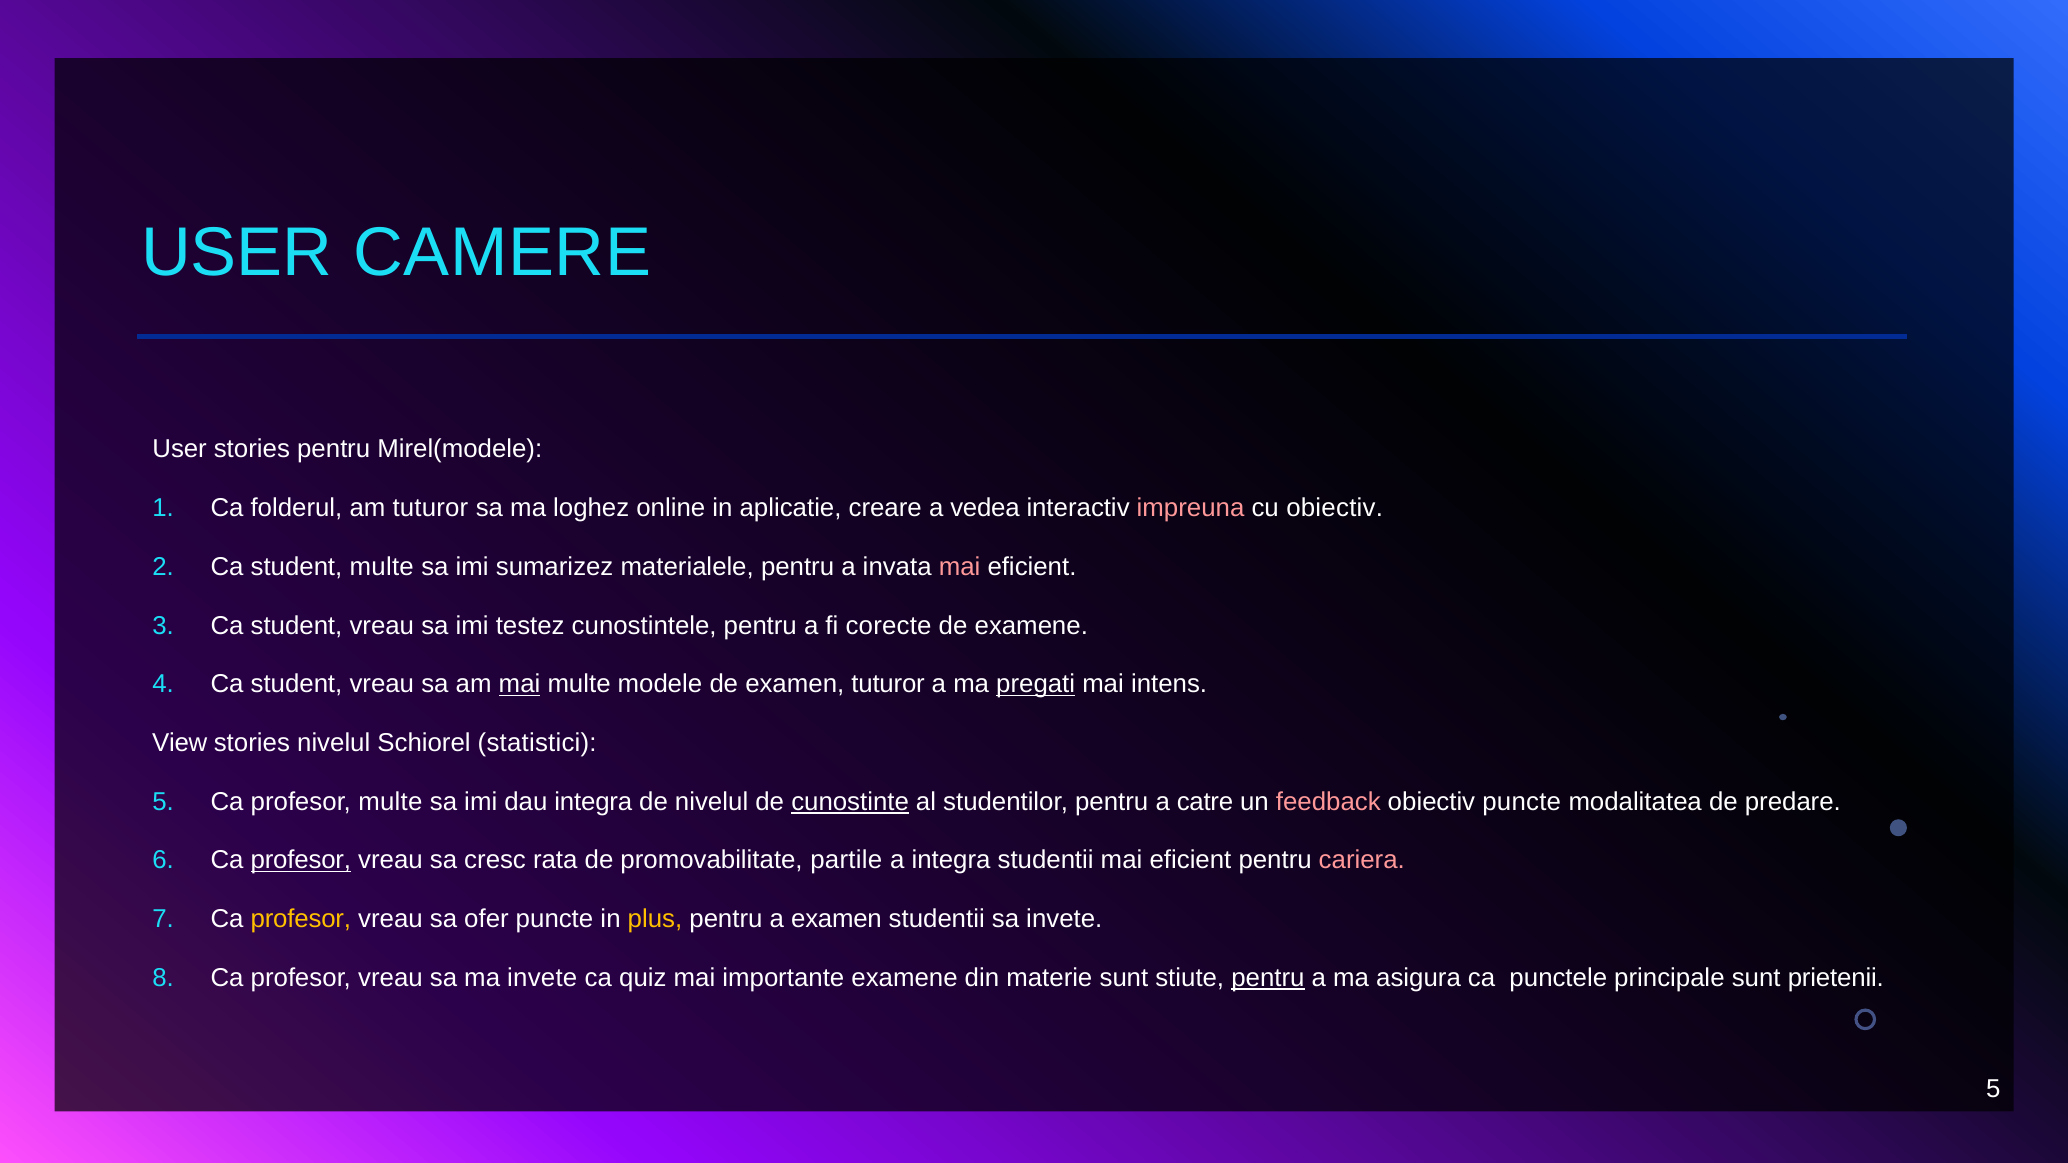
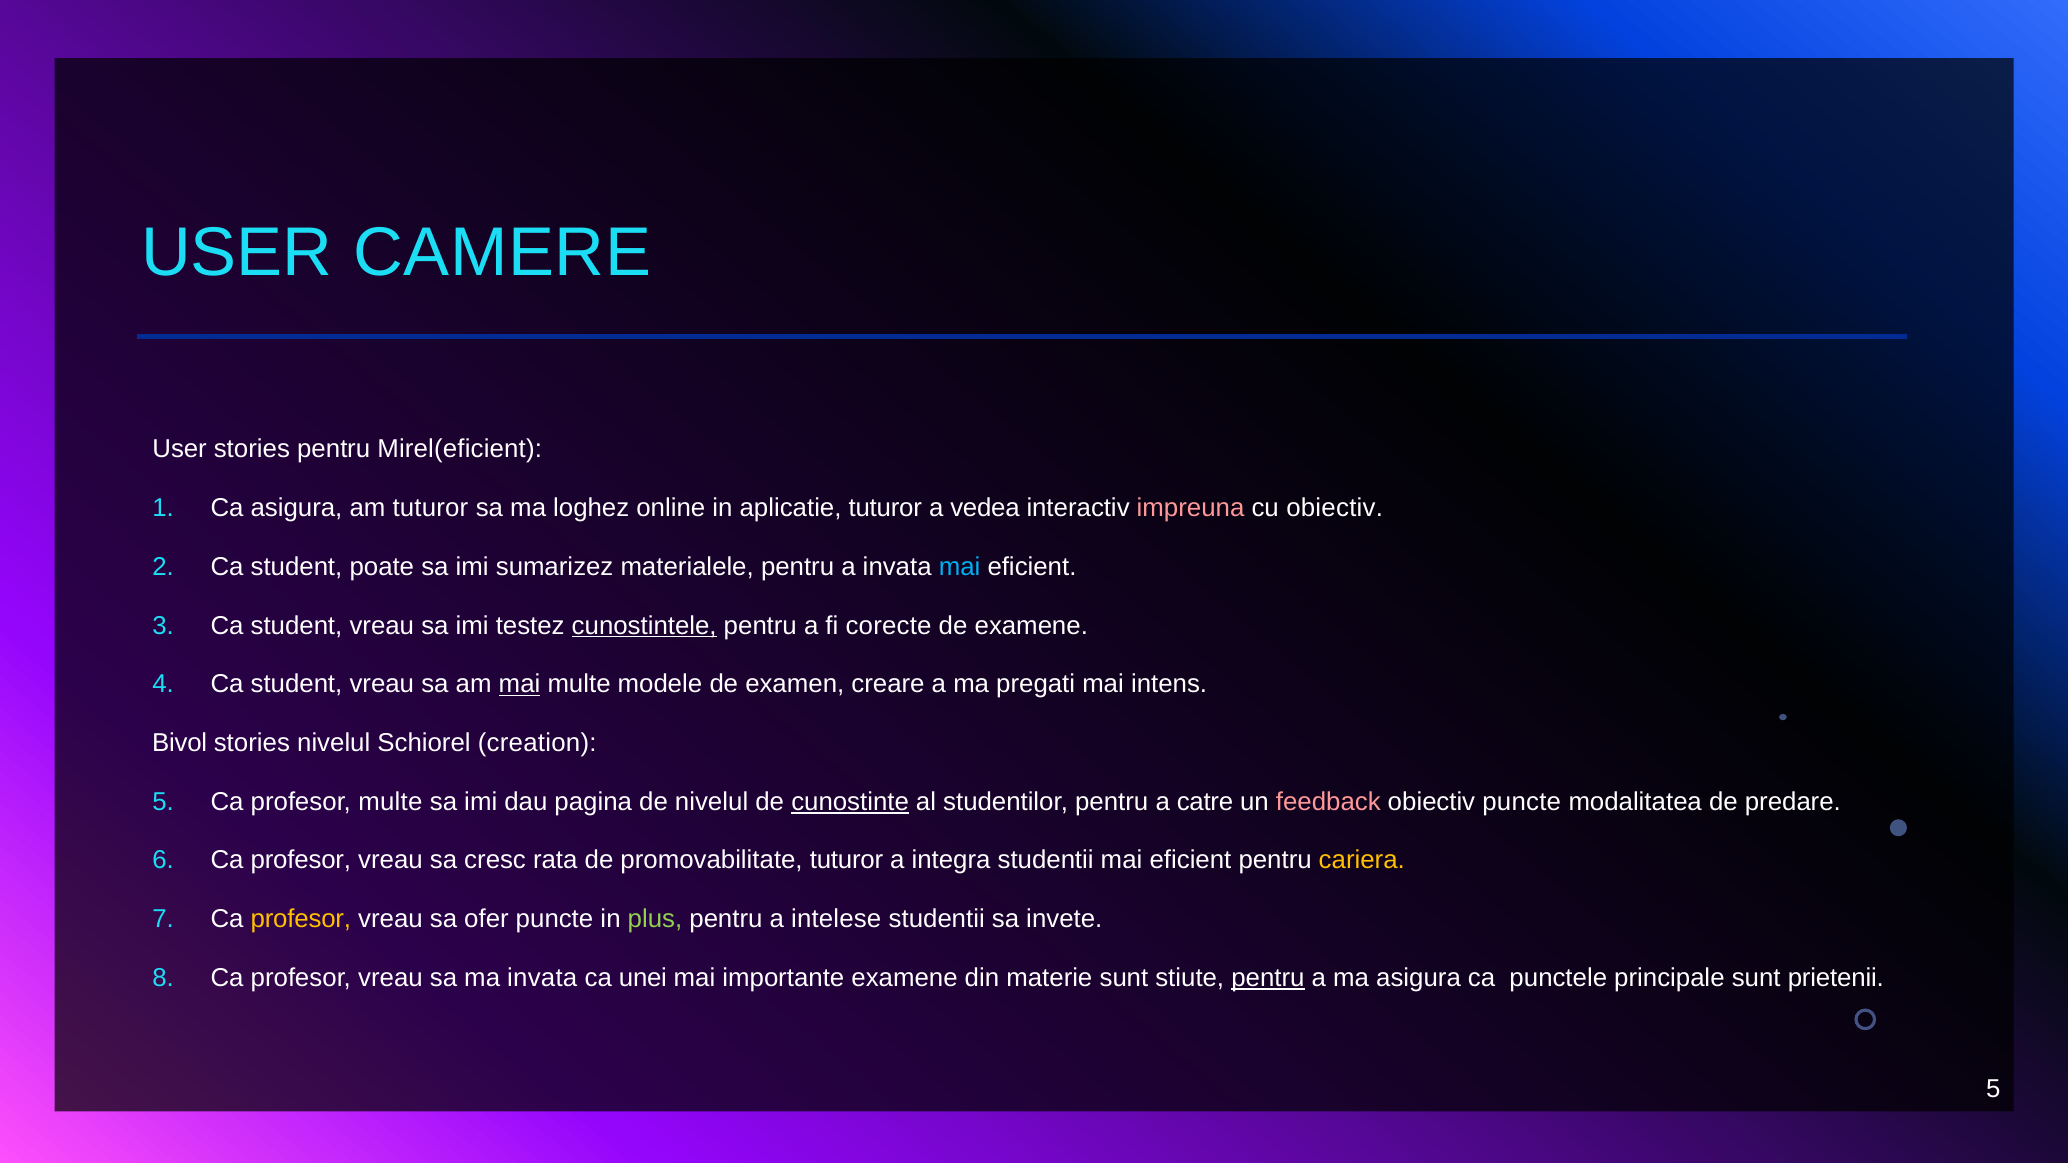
Mirel(modele: Mirel(modele -> Mirel(eficient (460, 449)
Ca folderul: folderul -> asigura (296, 508)
aplicatie creare: creare -> tuturor (885, 508)
student multe: multe -> poate (382, 567)
mai colour: pink -> light blue (960, 567)
cunostintele underline: none -> present (644, 626)
examen tuturor: tuturor -> creare (888, 684)
pregati underline: present -> none (1036, 684)
View: View -> Bivol (180, 743)
statistici: statistici -> creation (537, 743)
dau integra: integra -> pagina (593, 802)
profesor underline: present -> none (301, 861)
promovabilitate partile: partile -> tuturor (846, 861)
cariera colour: pink -> yellow (1362, 861)
plus colour: yellow -> light green (655, 919)
a examen: examen -> intelese (836, 919)
ma invete: invete -> invata (542, 978)
quiz: quiz -> unei (643, 978)
